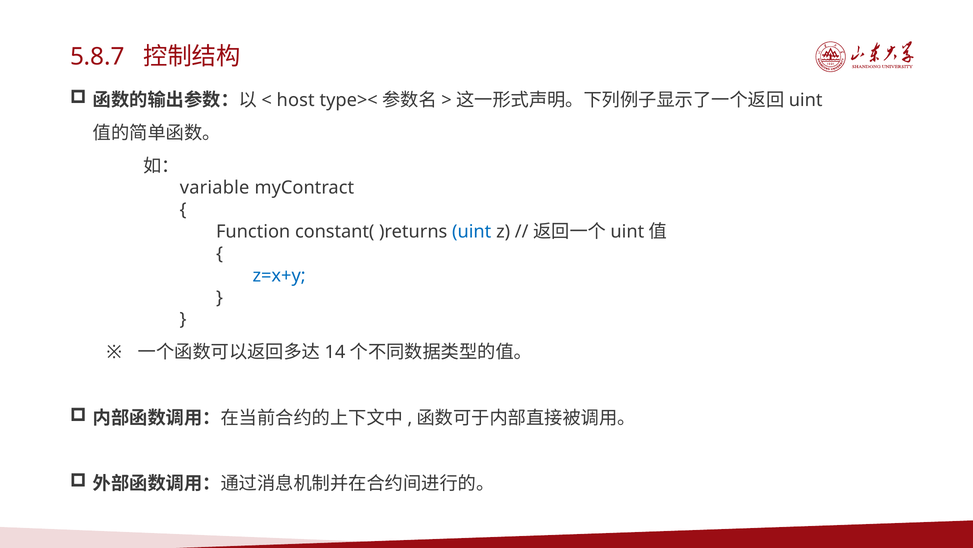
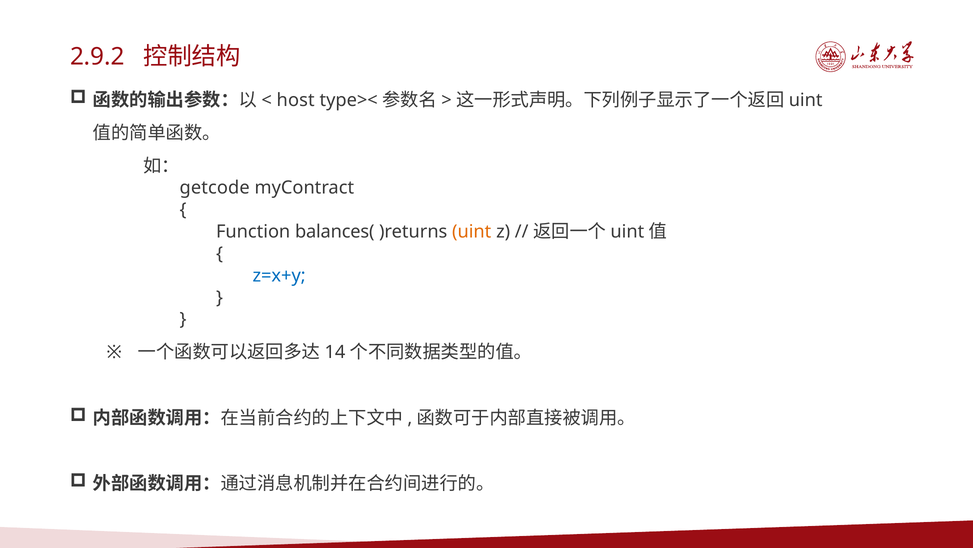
5.8.7: 5.8.7 -> 2.9.2 (97, 56)
variable: variable -> getcode (215, 188)
constant(: constant( -> balances( (335, 231)
uint colour: blue -> orange (472, 231)
